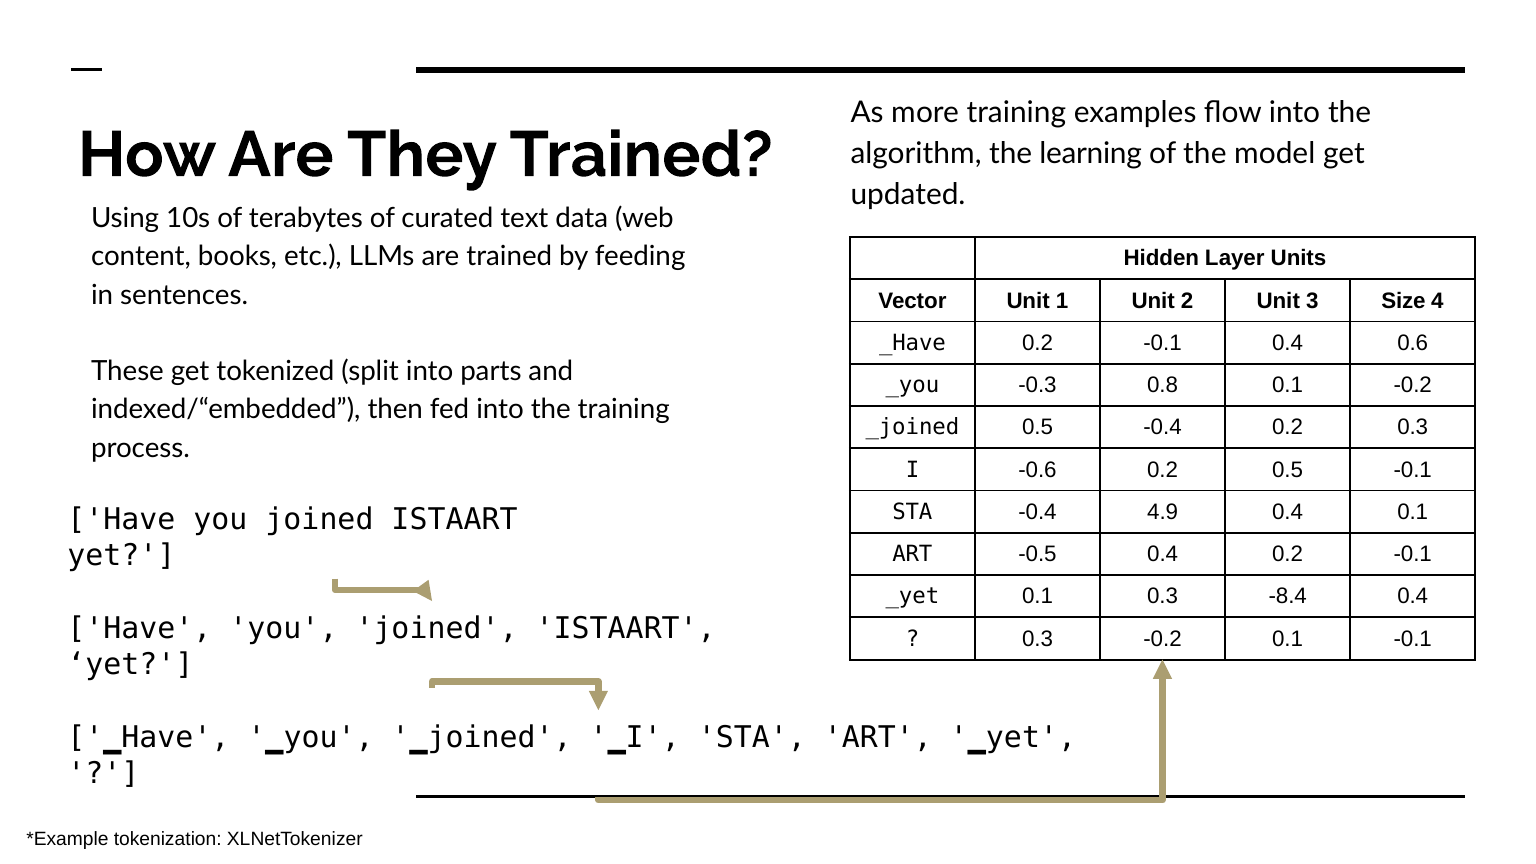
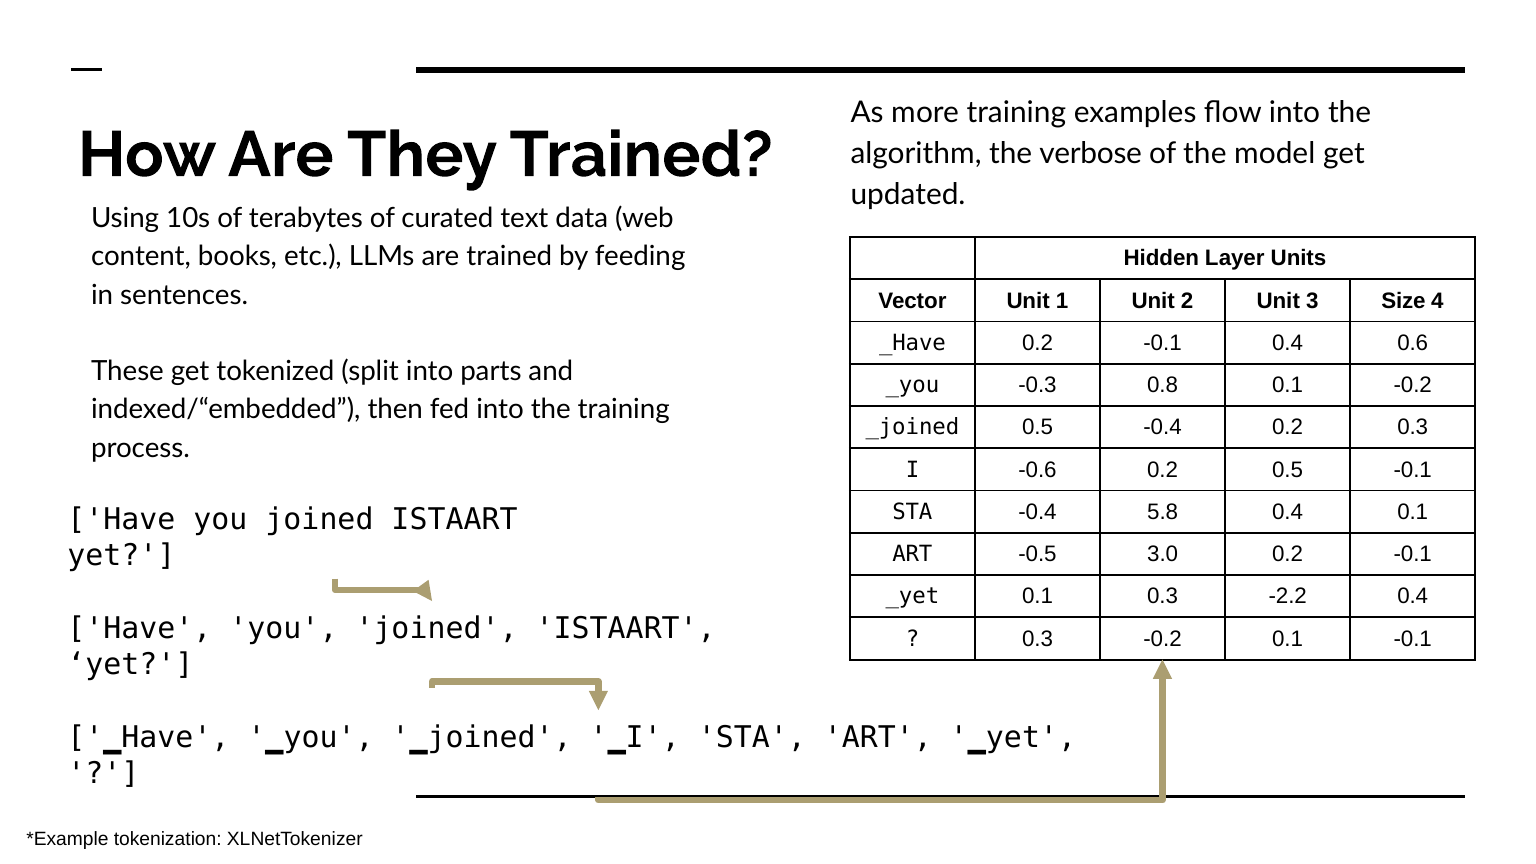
learning: learning -> verbose (1091, 153)
4.9: 4.9 -> 5.8 (1163, 512)
-0.5 0.4: 0.4 -> 3.0 (1163, 554)
-8.4: -8.4 -> -2.2 (1288, 597)
